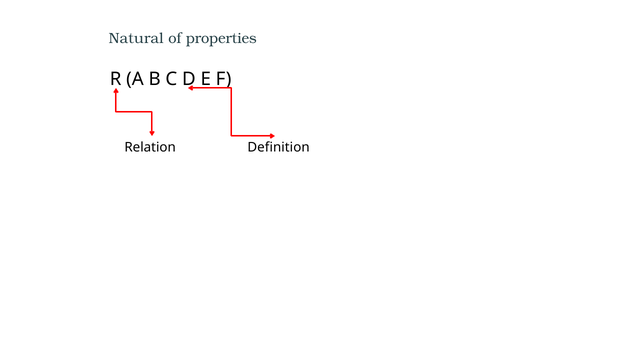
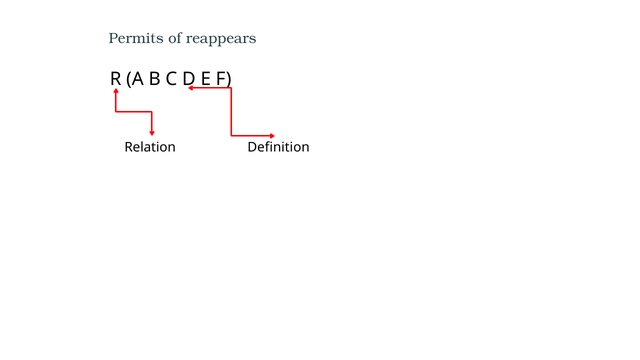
Natural: Natural -> Permits (136, 39)
properties: properties -> reappears (221, 39)
